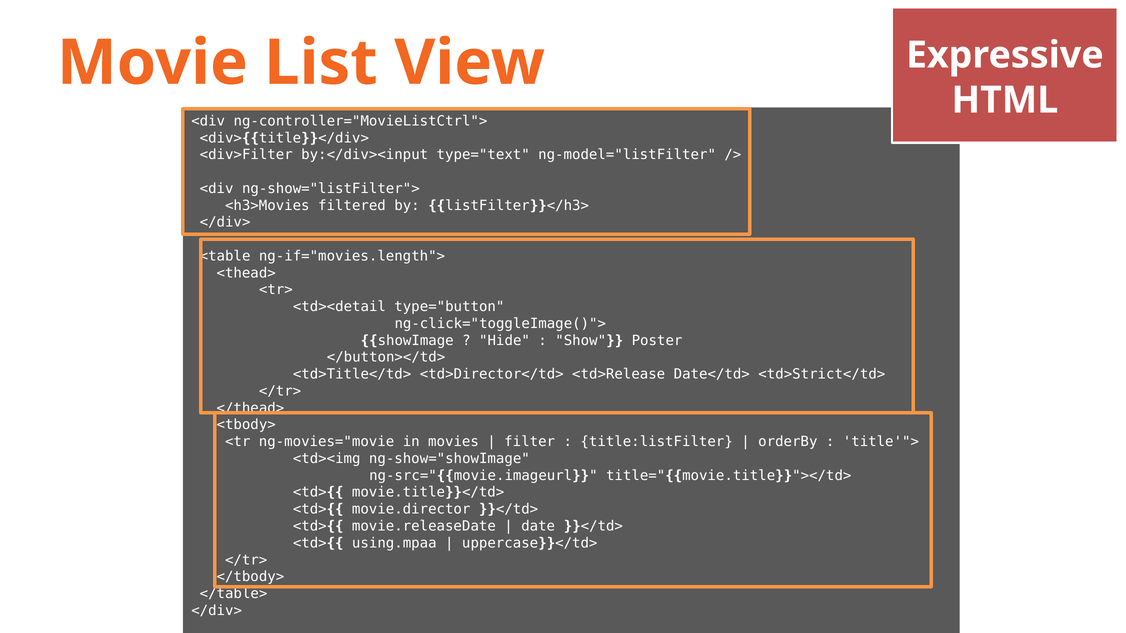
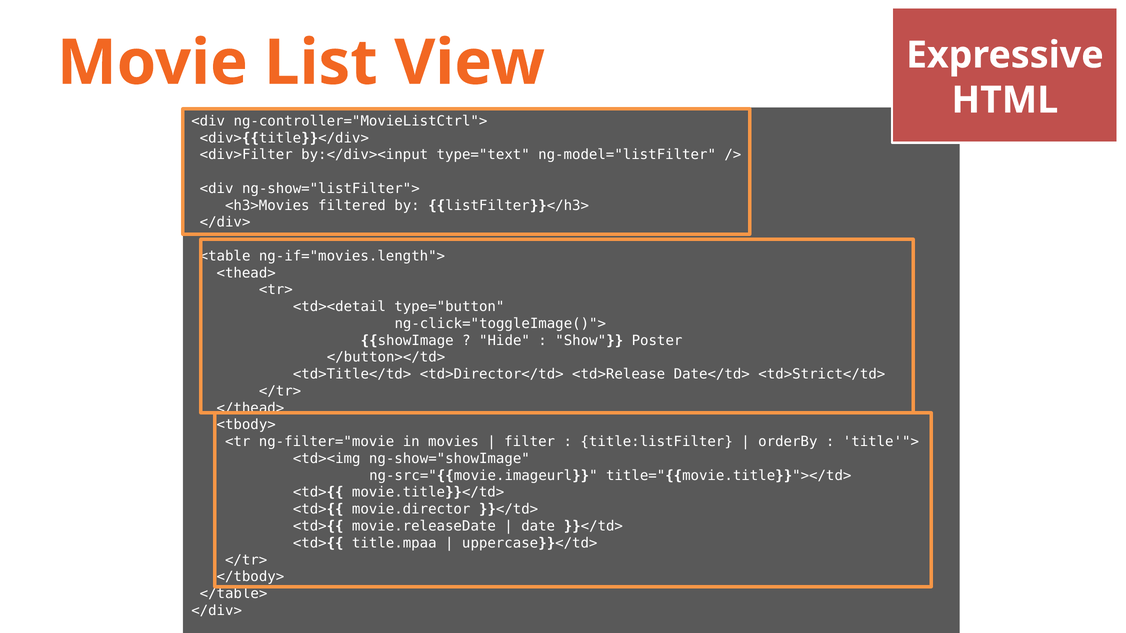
ng-movies="movie: ng-movies="movie -> ng-filter="movie (327, 442)
using.mpaa: using.mpaa -> title.mpaa (394, 543)
